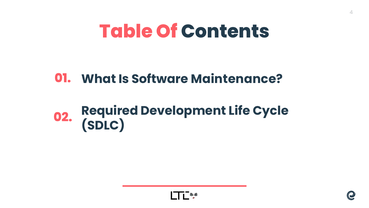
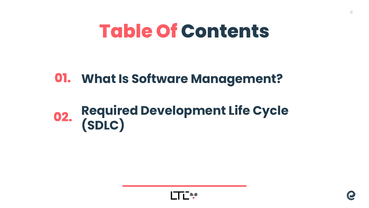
Maintenance: Maintenance -> Management (237, 79)
